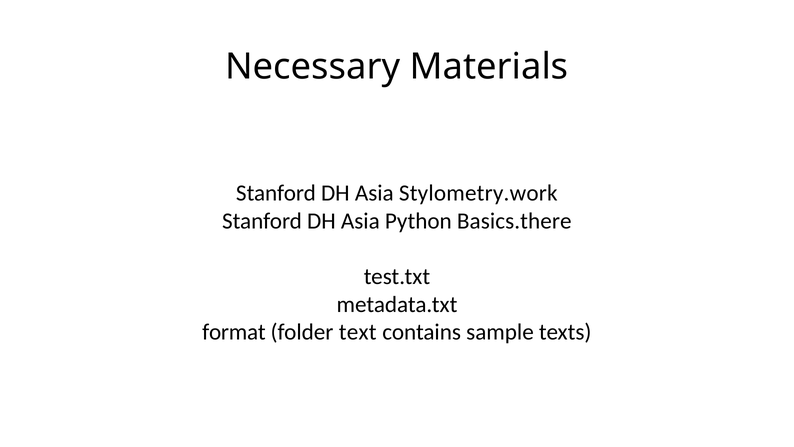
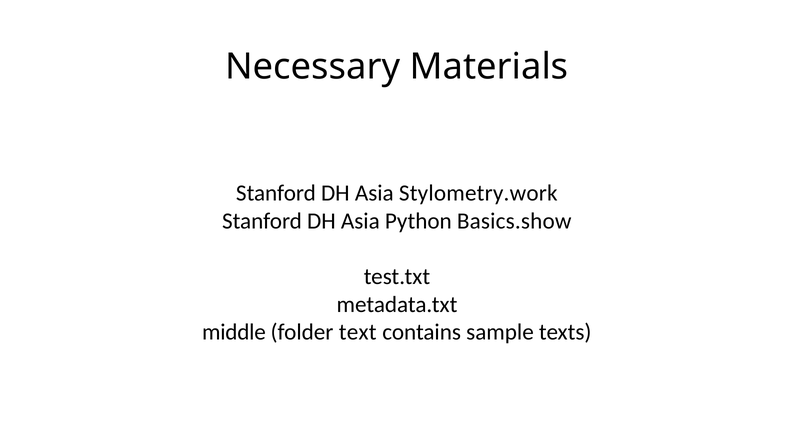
Basics.there: Basics.there -> Basics.show (514, 221)
format: format -> middle (234, 332)
